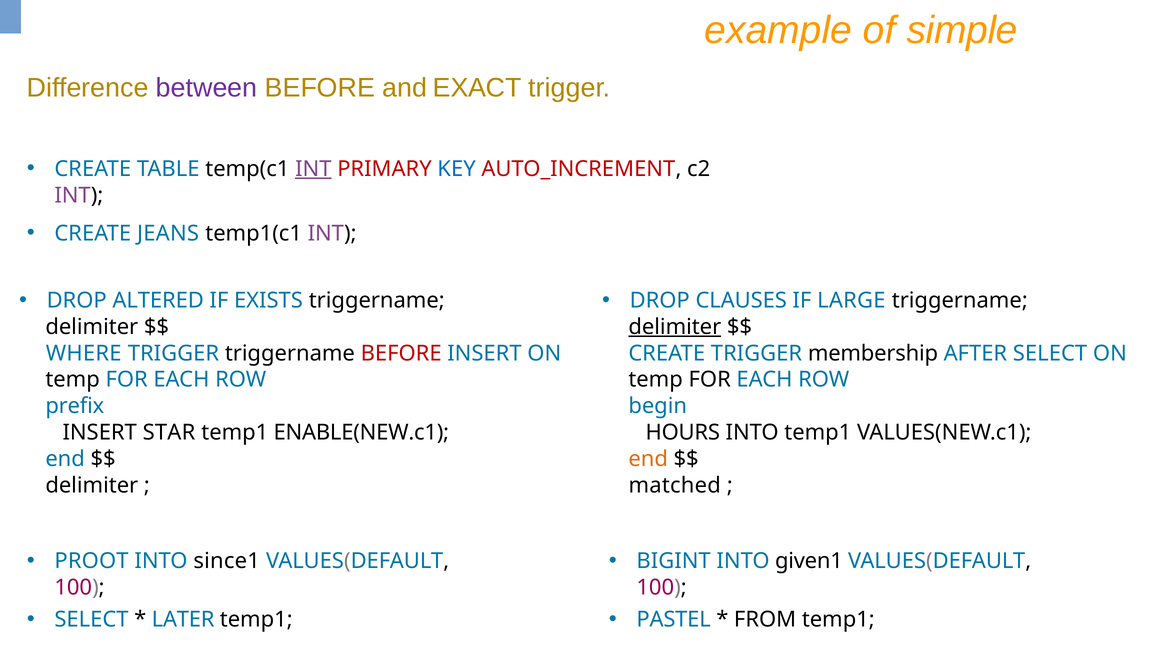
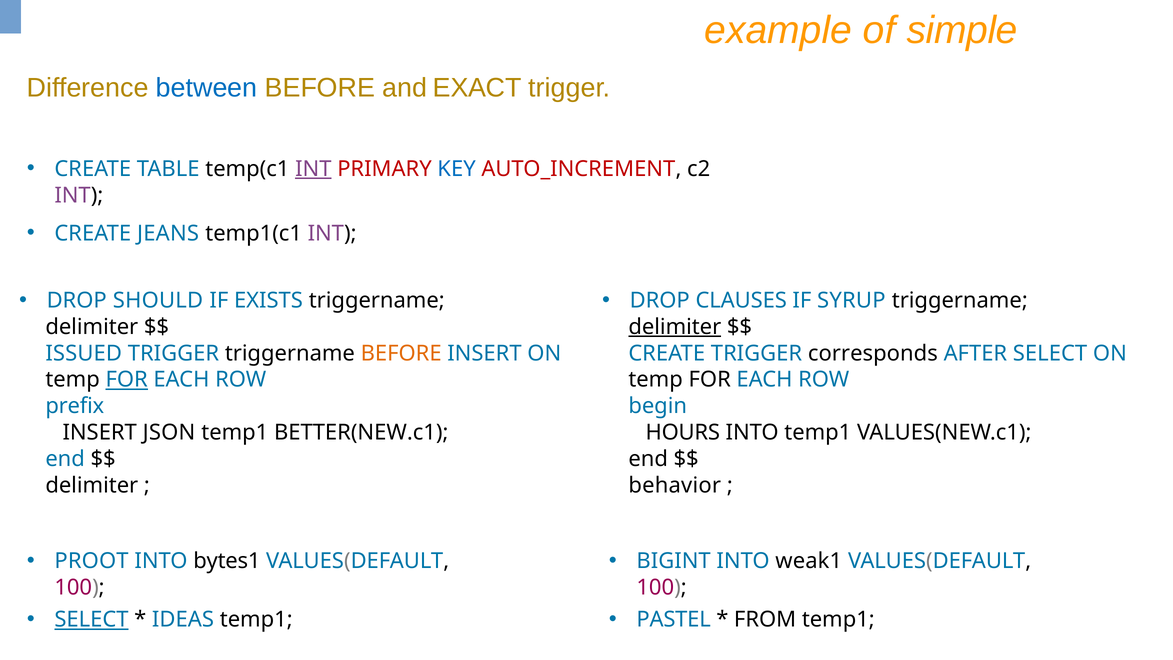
between colour: purple -> blue (207, 88)
ALTERED: ALTERED -> SHOULD (158, 300)
LARGE: LARGE -> SYRUP (851, 300)
WHERE: WHERE -> ISSUED (84, 353)
BEFORE colour: red -> orange (401, 353)
membership: membership -> corresponds (873, 353)
FOR underline: none -> present (127, 380)
STAR: STAR -> JSON (169, 432)
ENABLE(NEW.c1: ENABLE(NEW.c1 -> BETTER(NEW.c1 (361, 432)
end colour: orange -> black (648, 459)
matched: matched -> behavior (675, 485)
since1: since1 -> bytes1 (227, 561)
given1: given1 -> weak1 (809, 561)
SELECT underline: none -> present (91, 620)
LATER: LATER -> IDEAS (183, 620)
